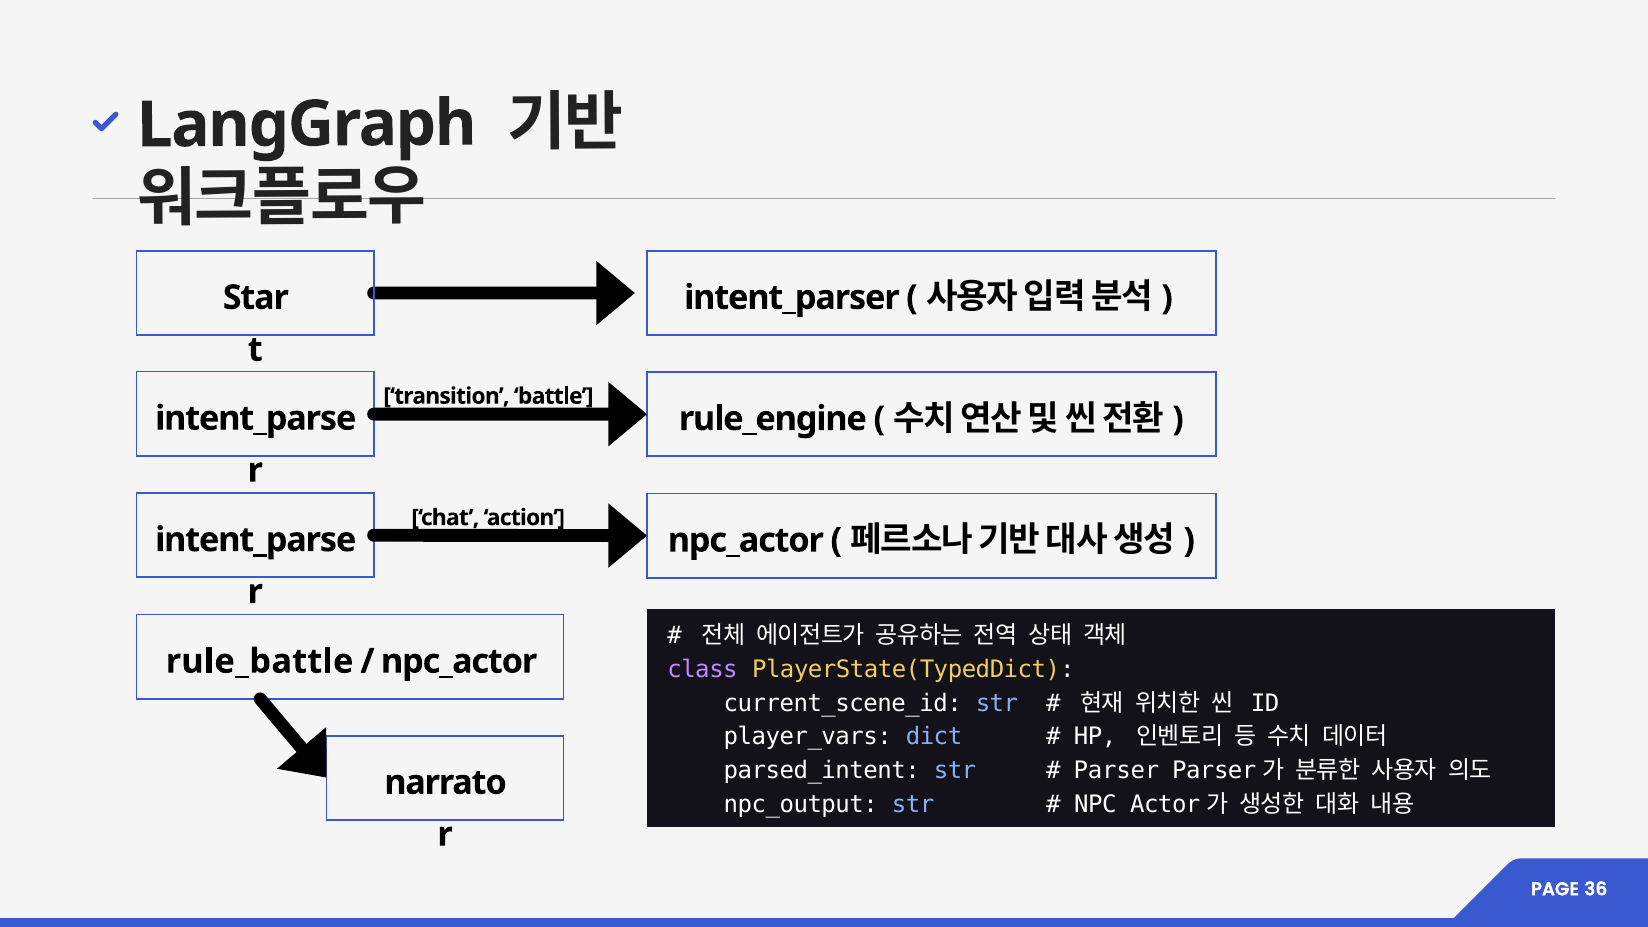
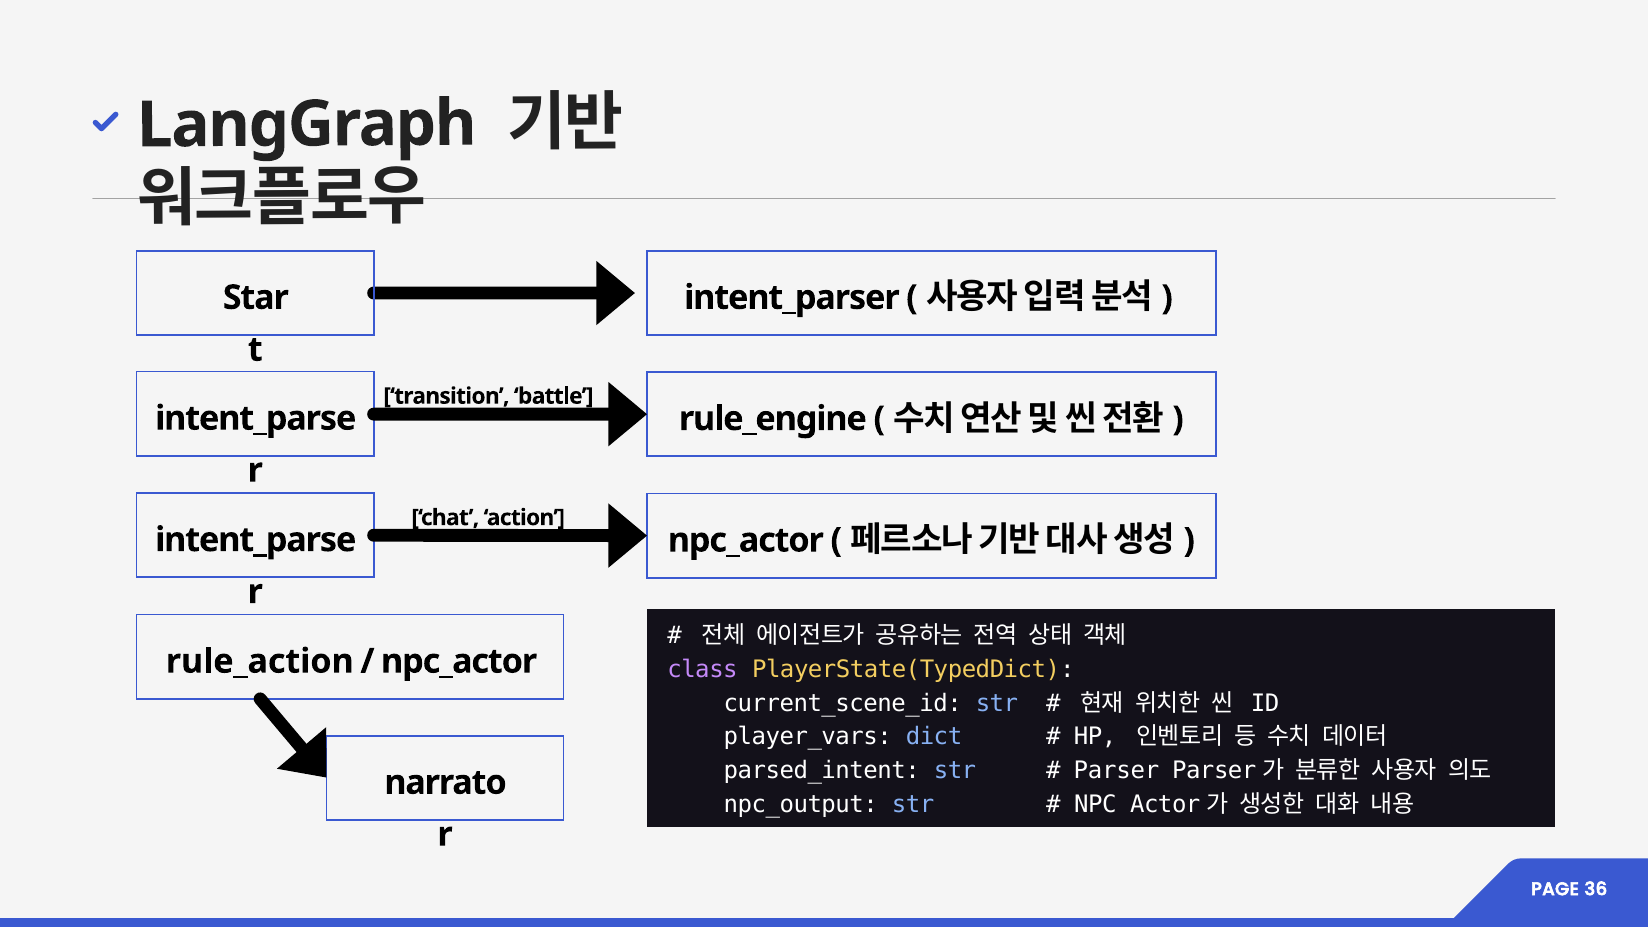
rule_battle: rule_battle -> rule_action (260, 661)
